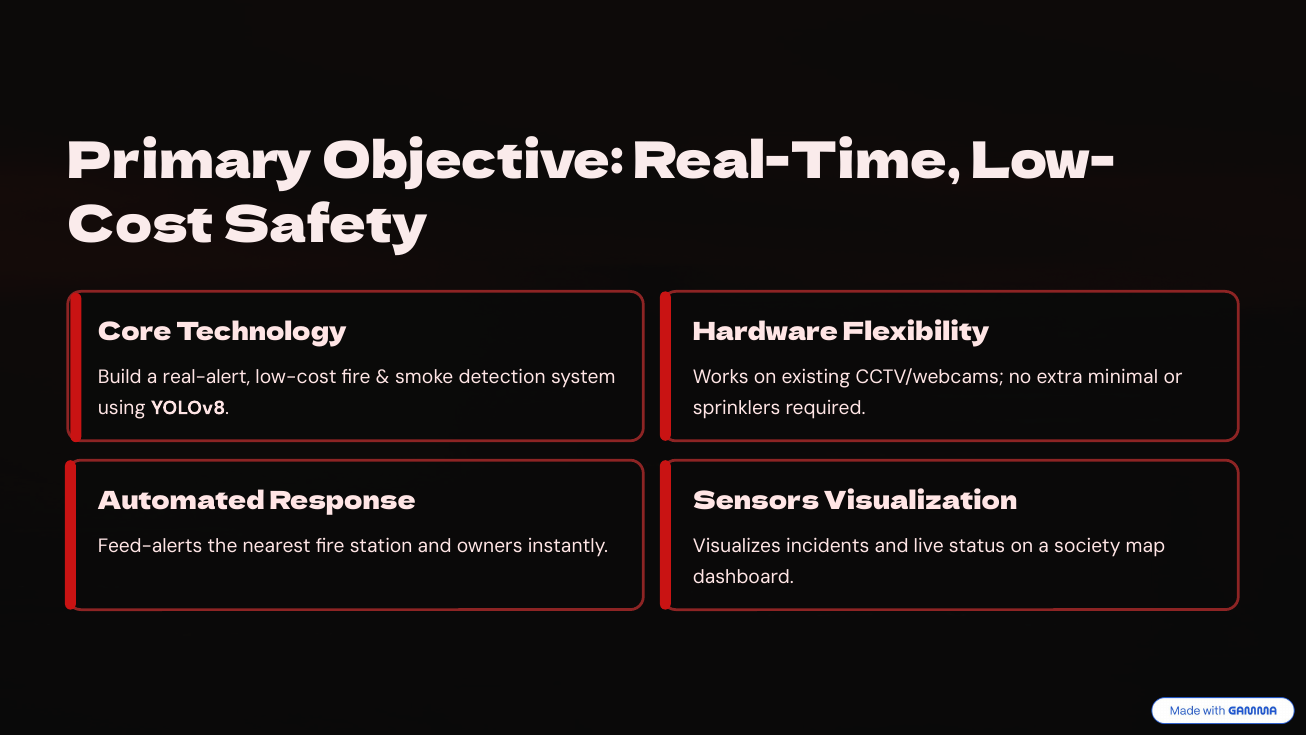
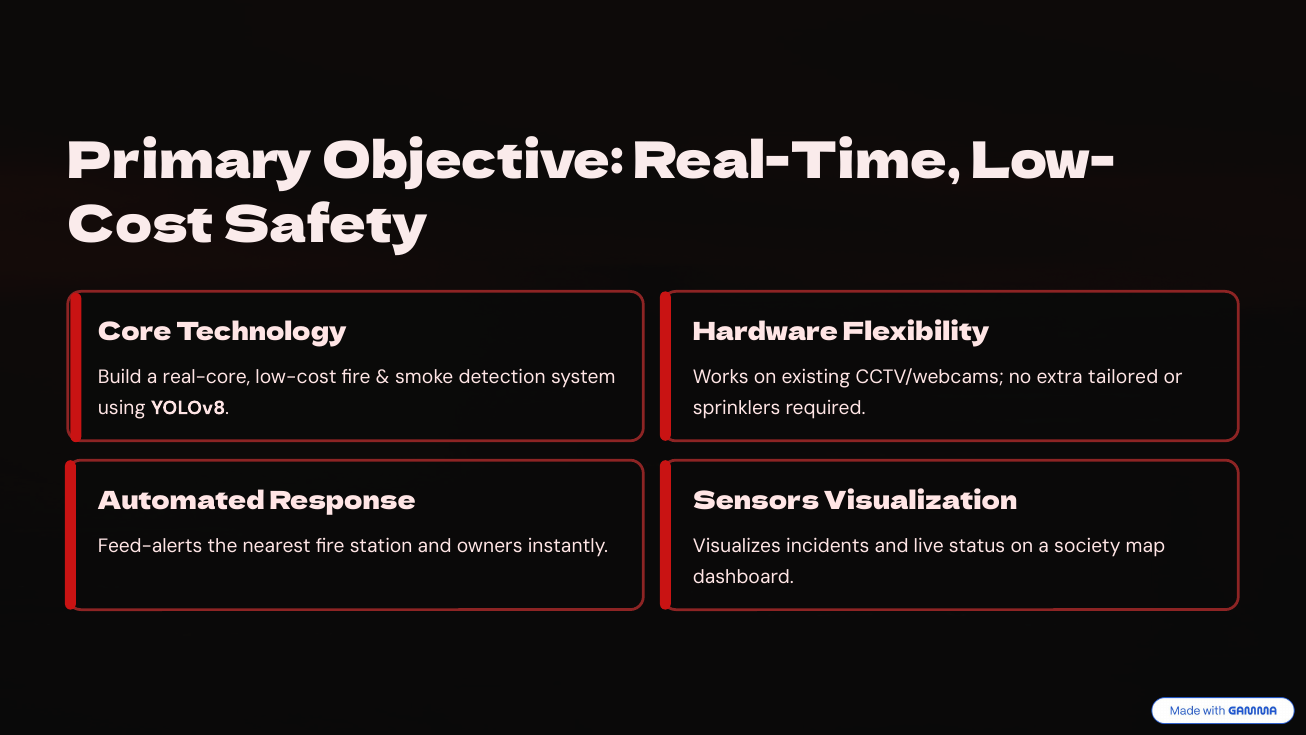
real-alert: real-alert -> real-core (207, 377)
minimal: minimal -> tailored (1123, 377)
